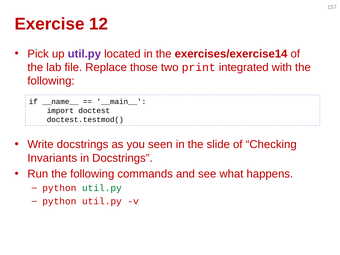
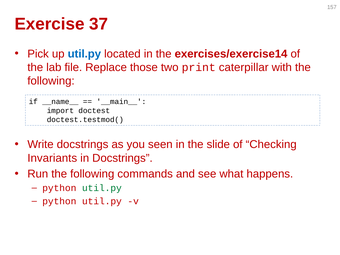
12: 12 -> 37 (99, 24)
util.py colour: purple -> blue (84, 54)
integrated: integrated -> caterpillar (244, 67)
